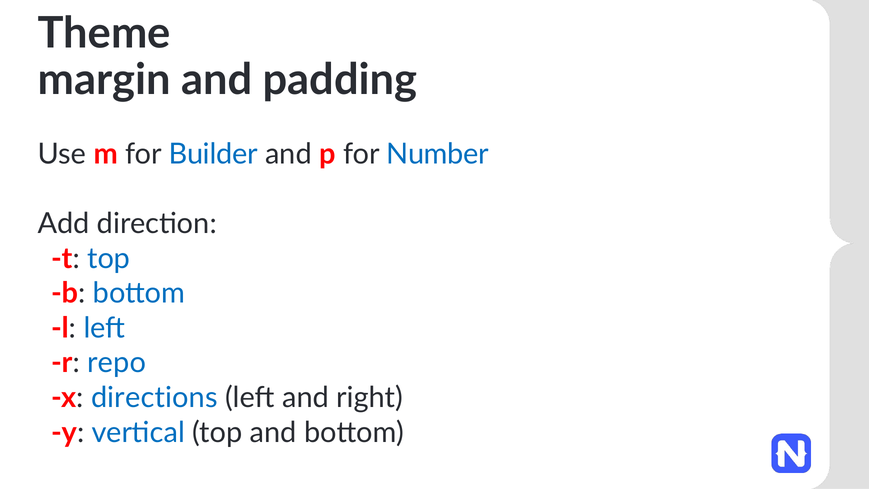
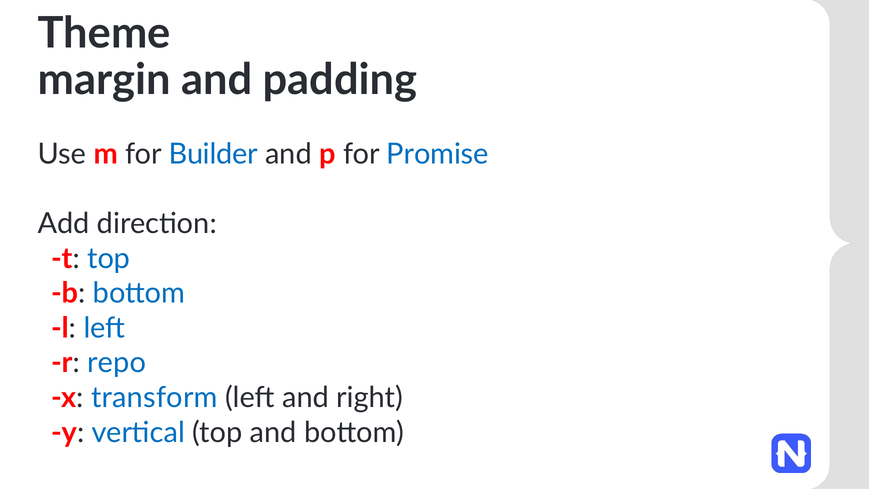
Number: Number -> Promise (437, 154)
directions: directions -> transform (154, 398)
